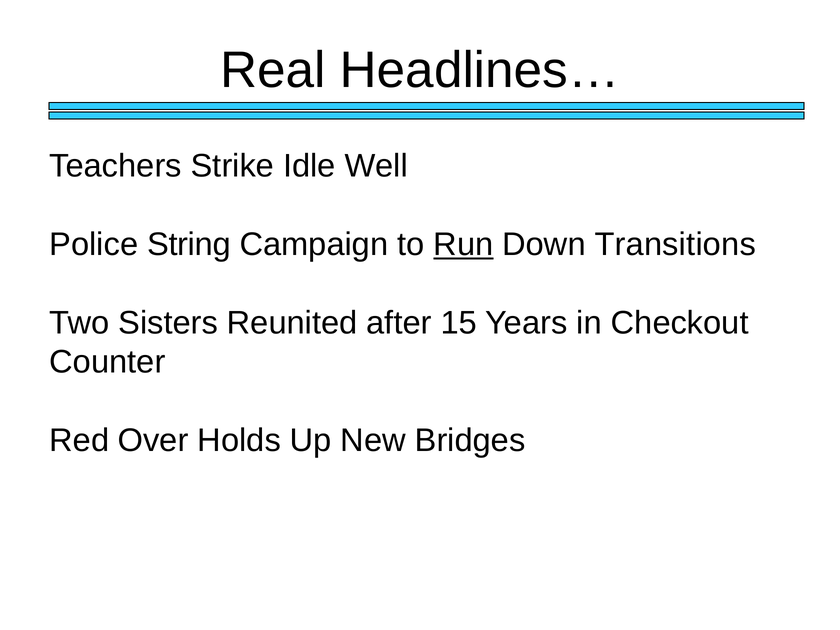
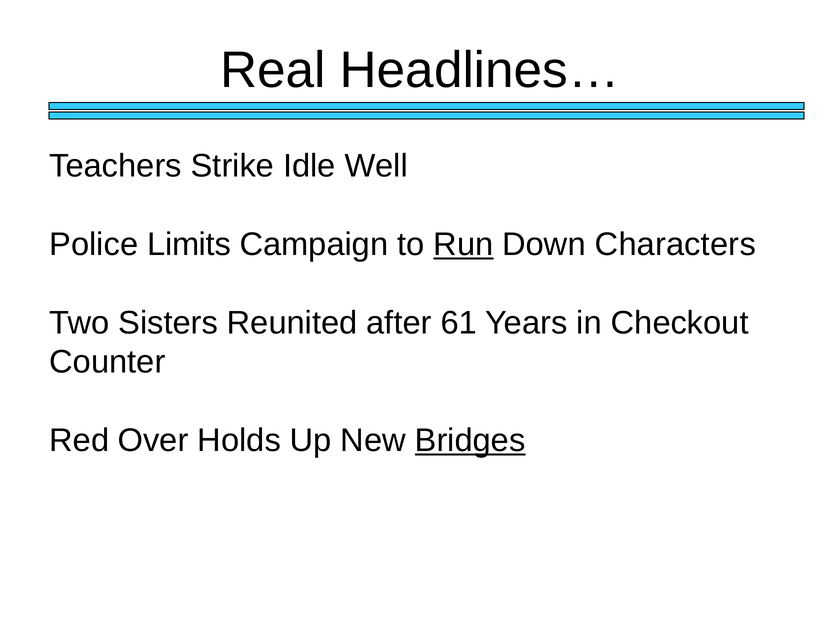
String: String -> Limits (189, 244)
Transitions: Transitions -> Characters (675, 244)
15: 15 -> 61 (459, 323)
Bridges underline: none -> present (470, 440)
